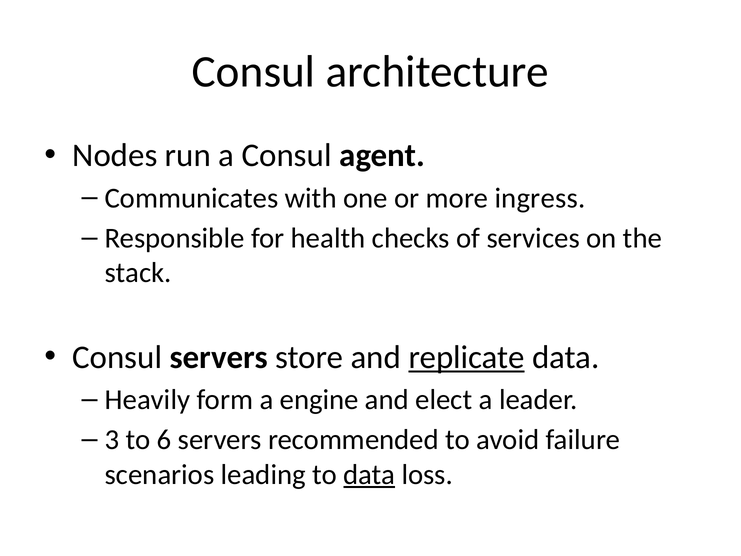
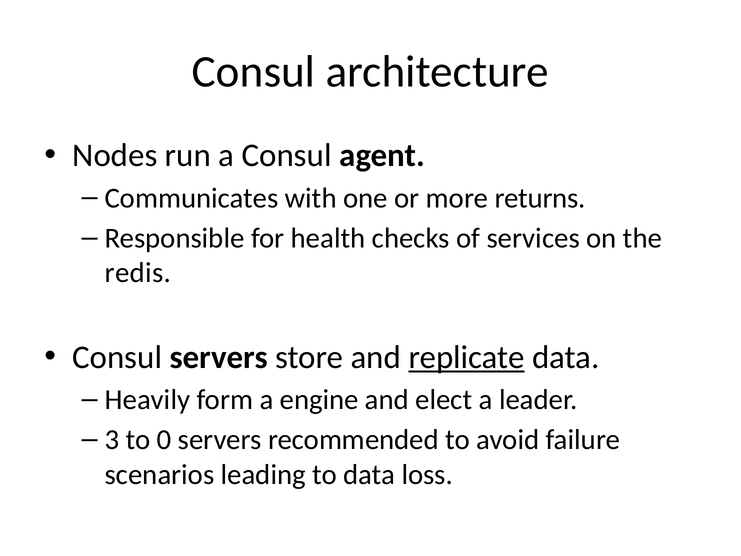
ingress: ingress -> returns (540, 198)
stack: stack -> redis (138, 273)
6: 6 -> 0 (164, 440)
data underline: present -> none (369, 474)
